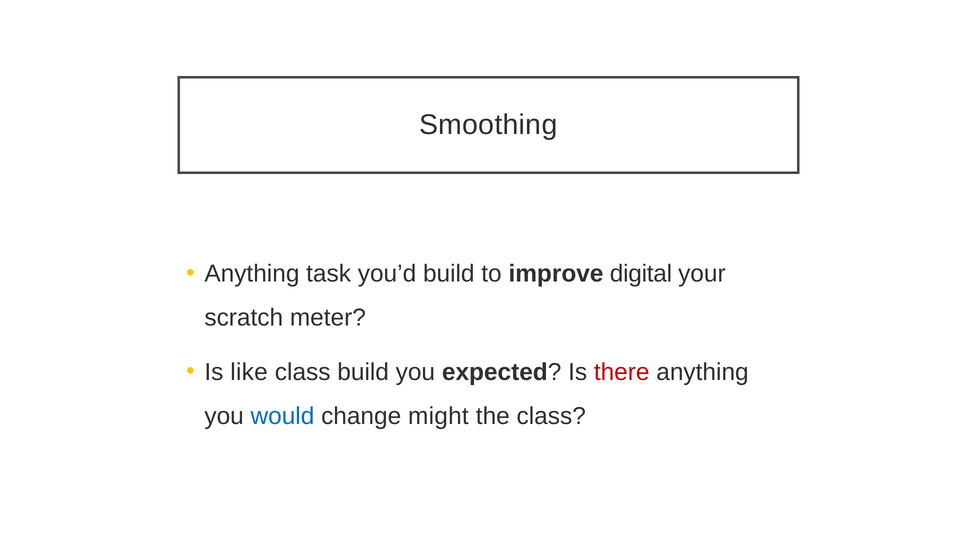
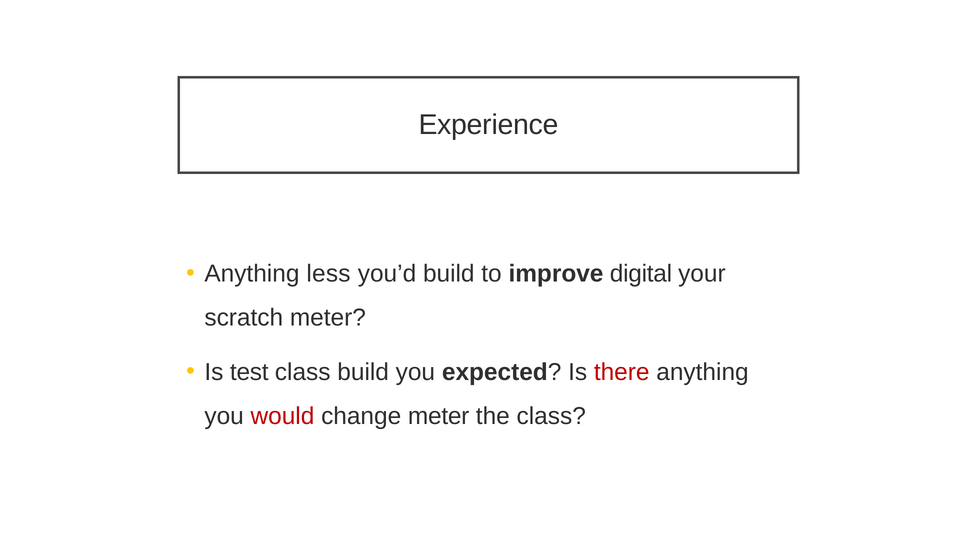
Smoothing: Smoothing -> Experience (489, 125)
task: task -> less (328, 274)
like: like -> test (249, 372)
would colour: blue -> red (282, 416)
change might: might -> meter (439, 416)
